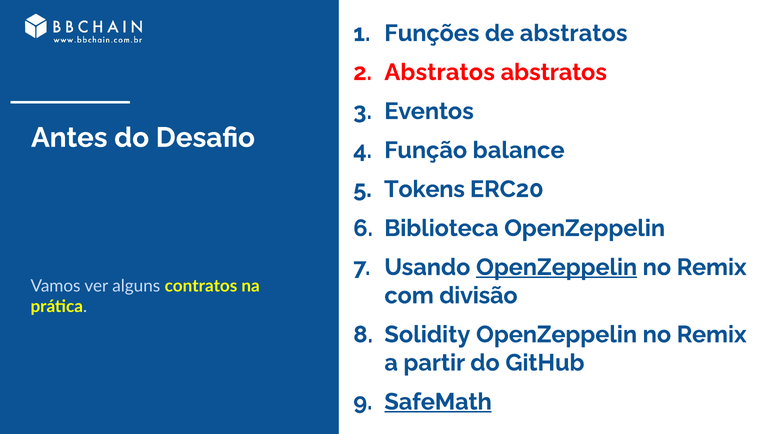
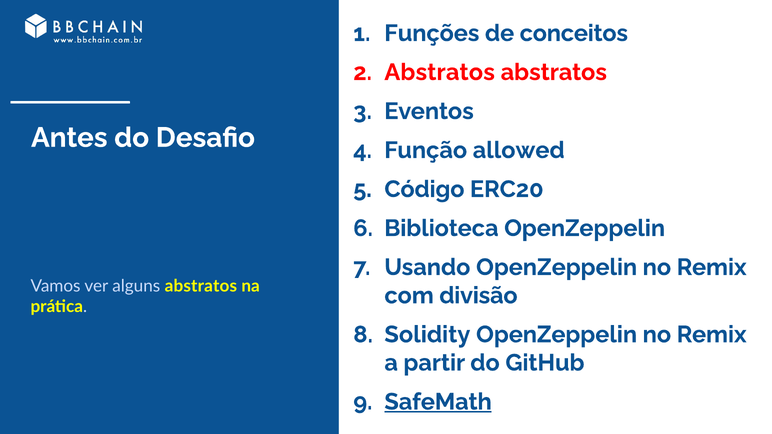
de abstratos: abstratos -> conceitos (574, 33)
balance: balance -> allowed (519, 150)
Tokens: Tokens -> Código (424, 189)
OpenZeppelin underline: present -> none (557, 267)
alguns contratos: contratos -> abstratos (201, 286)
